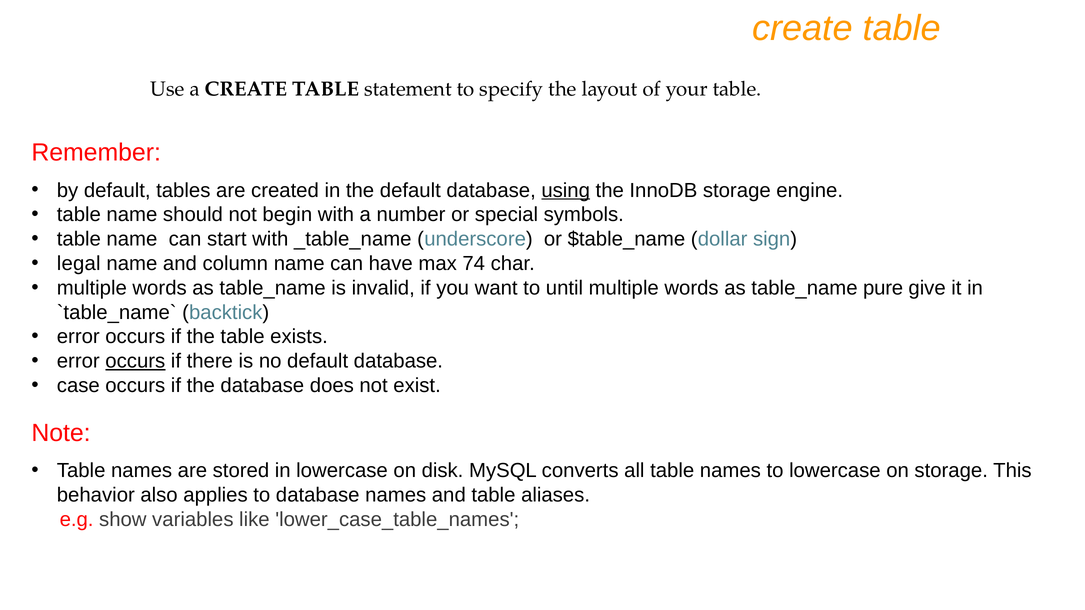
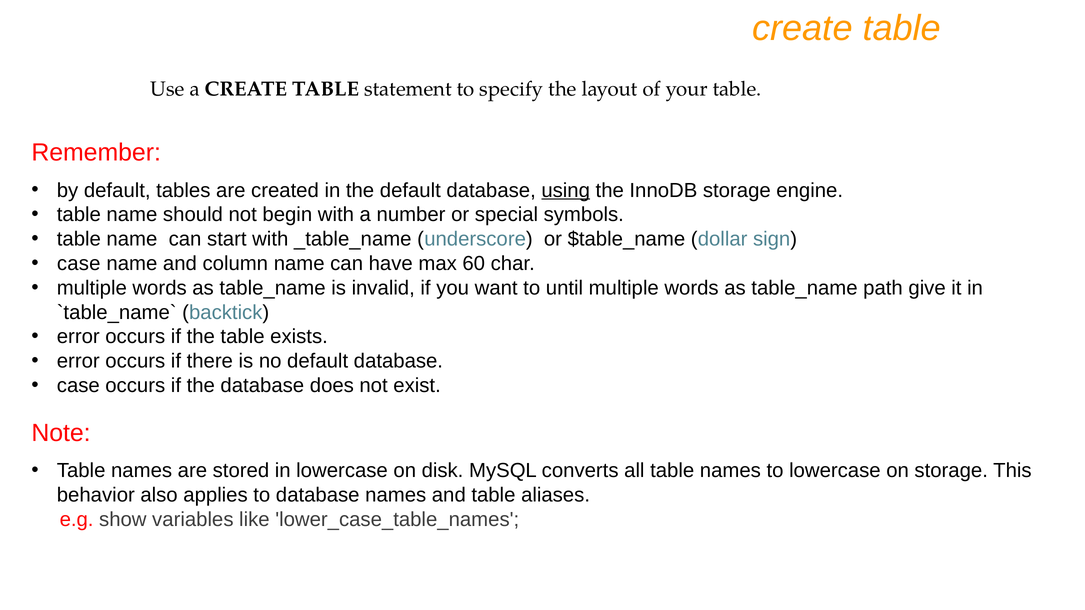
legal: legal -> case (79, 264)
74: 74 -> 60 (474, 264)
pure: pure -> path (883, 288)
occurs underline: present -> none (135, 361)
